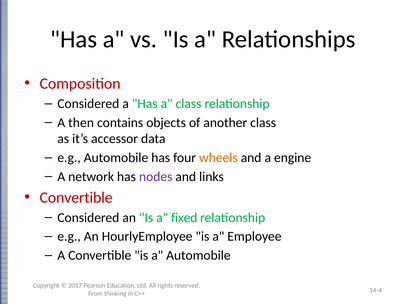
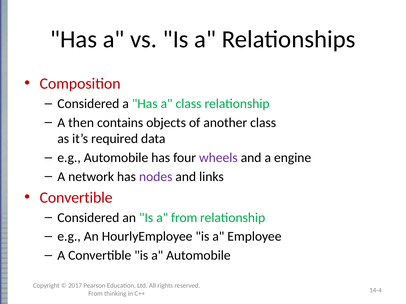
accessor: accessor -> required (115, 139)
wheels colour: orange -> purple (218, 158)
a fixed: fixed -> from (184, 218)
